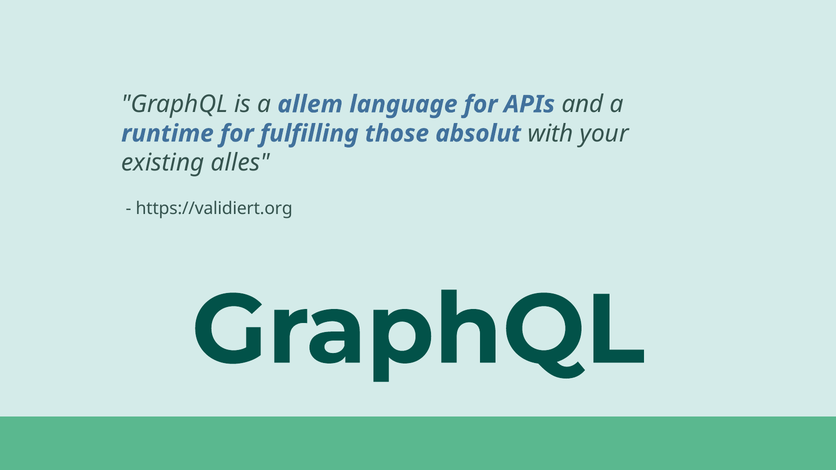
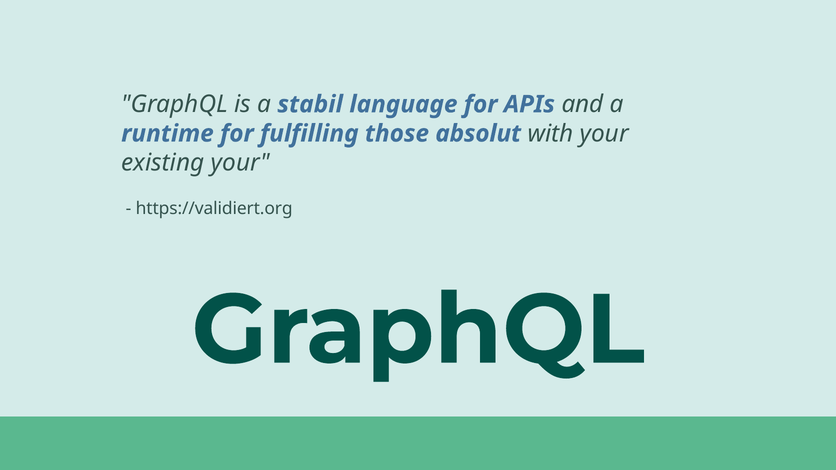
allem: allem -> stabil (310, 104)
existing alles: alles -> your (240, 163)
